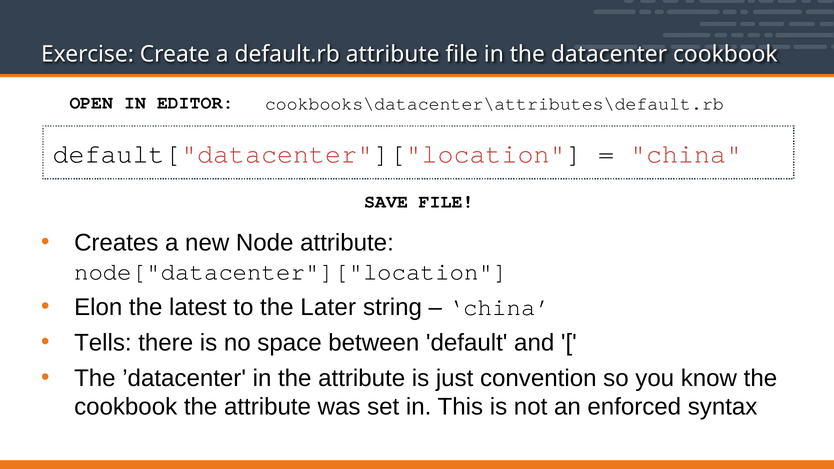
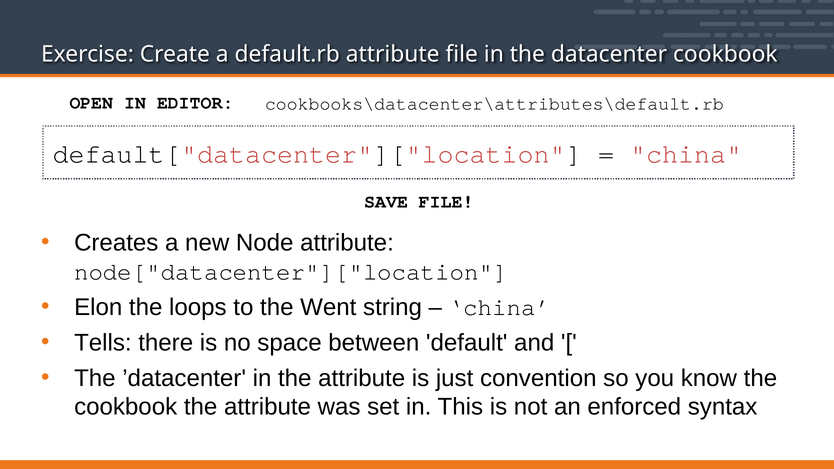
latest: latest -> loops (198, 307)
Later: Later -> Went (328, 307)
